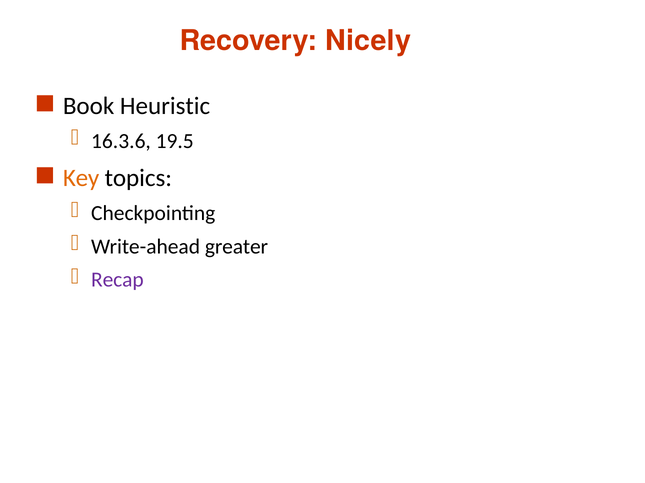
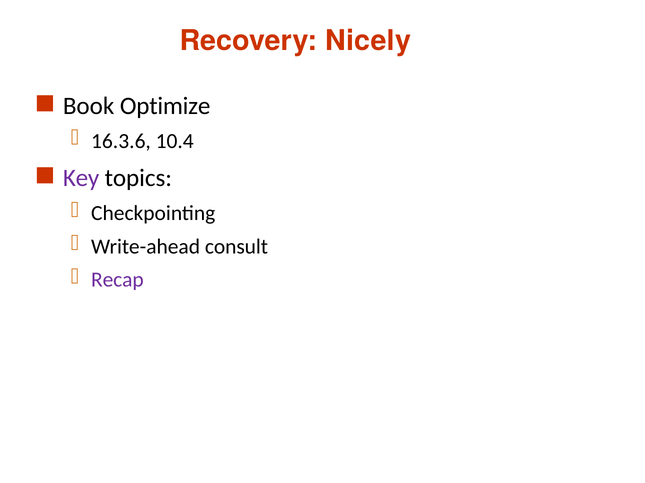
Heuristic: Heuristic -> Optimize (165, 106)
19.5: 19.5 -> 10.4 (175, 141)
Key colour: orange -> purple (81, 178)
greater: greater -> consult (236, 247)
